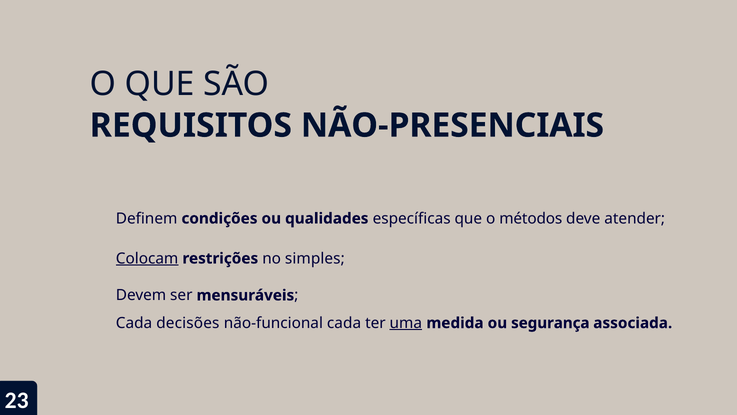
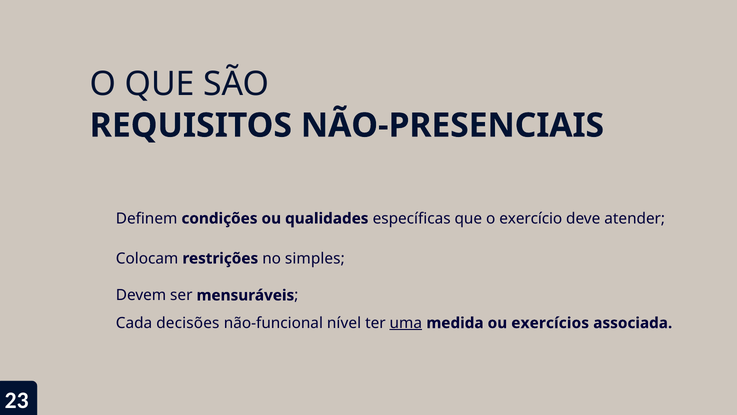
métodos: métodos -> exercício (531, 218)
Colocam underline: present -> none (147, 258)
não-funcional cada: cada -> nível (344, 323)
segurança: segurança -> exercícios (550, 323)
